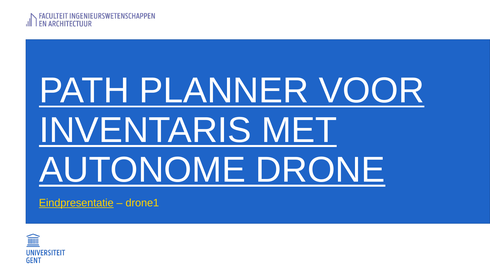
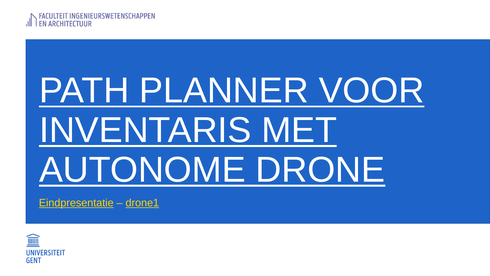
drone1 underline: none -> present (142, 203)
